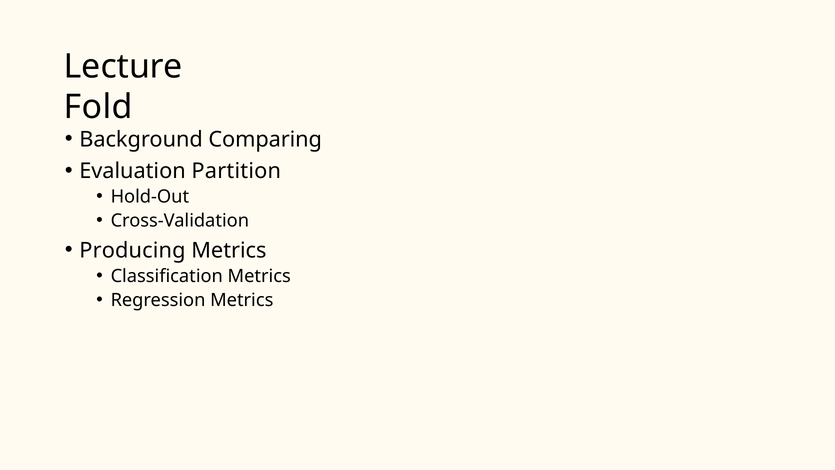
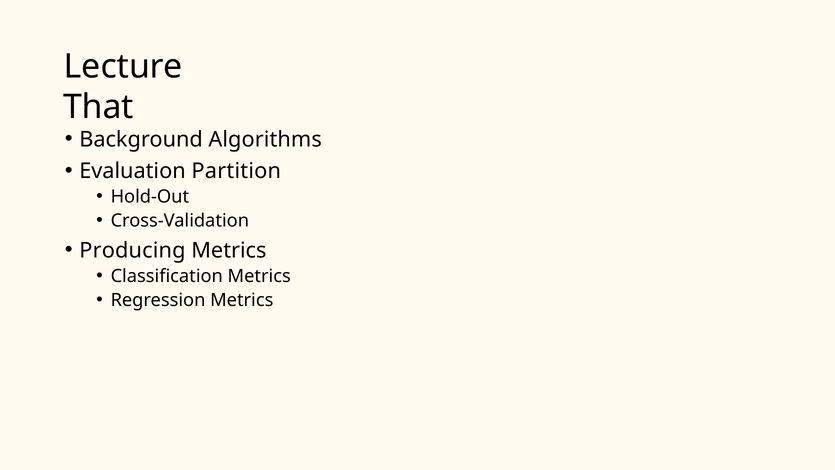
Fold: Fold -> That (98, 107)
Comparing: Comparing -> Algorithms (265, 139)
